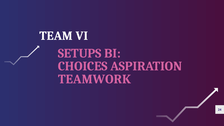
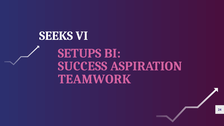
TEAM: TEAM -> SEEKS (56, 36)
CHOICES: CHOICES -> SUCCESS (83, 66)
